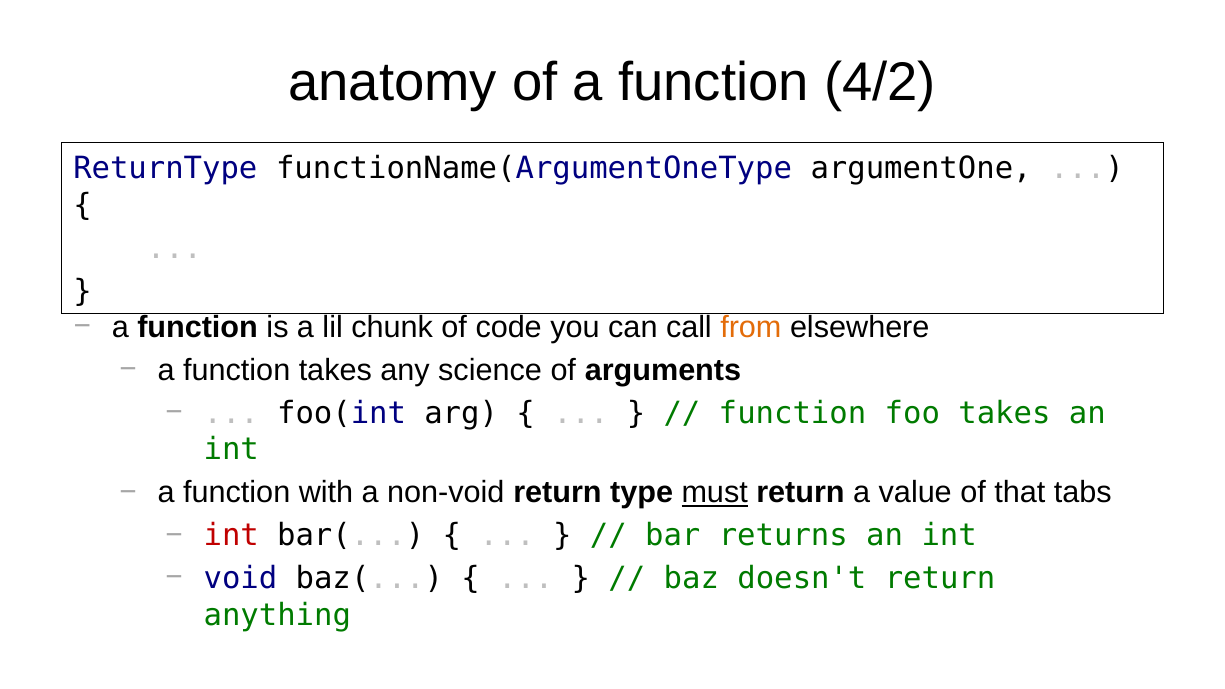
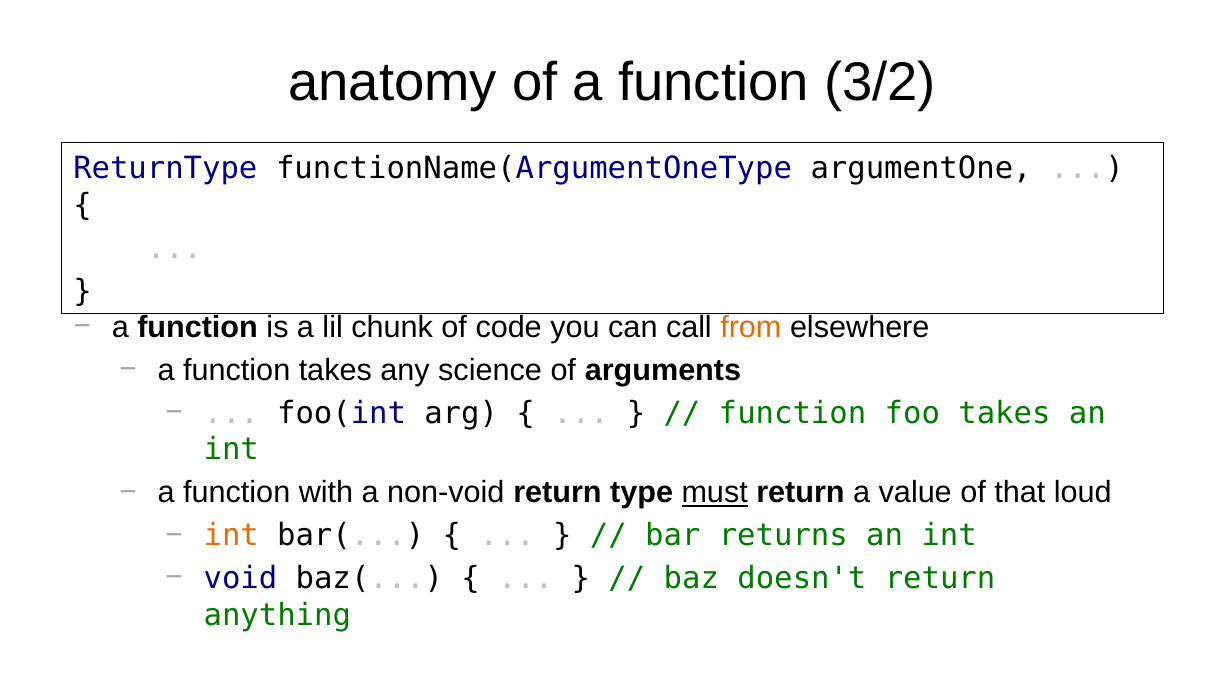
4/2: 4/2 -> 3/2 (880, 83)
tabs: tabs -> loud (1083, 493)
int colour: red -> orange (231, 535)
